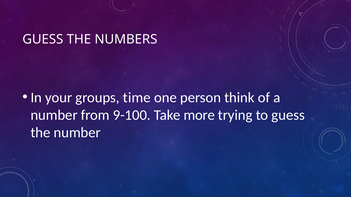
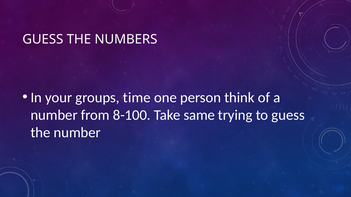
9-100: 9-100 -> 8-100 (132, 115)
more: more -> same (199, 115)
